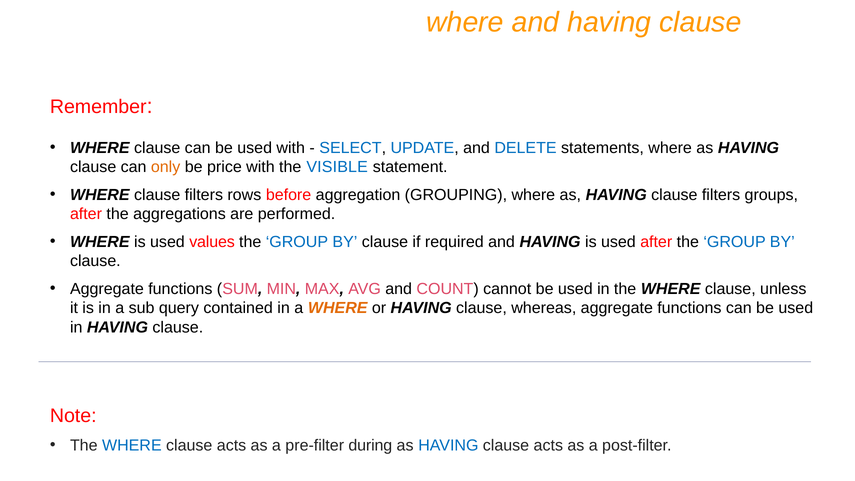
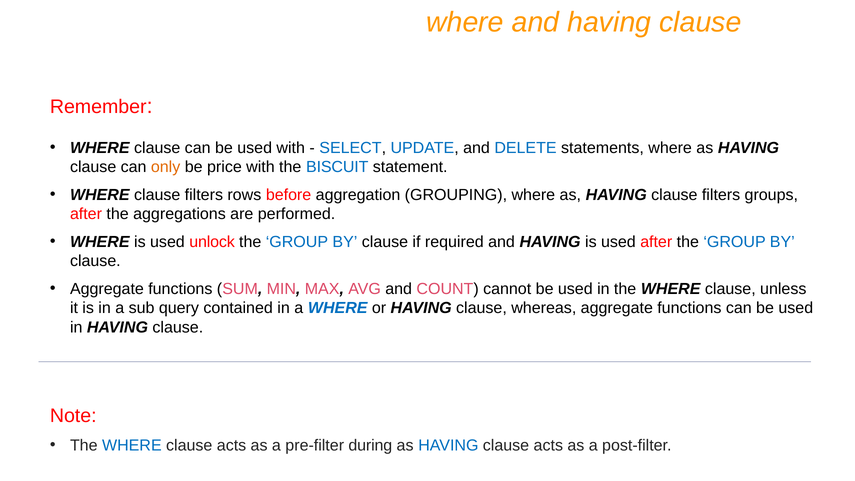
VISIBLE: VISIBLE -> BISCUIT (337, 167)
values: values -> unlock (212, 242)
WHERE colour: orange -> blue (338, 308)
